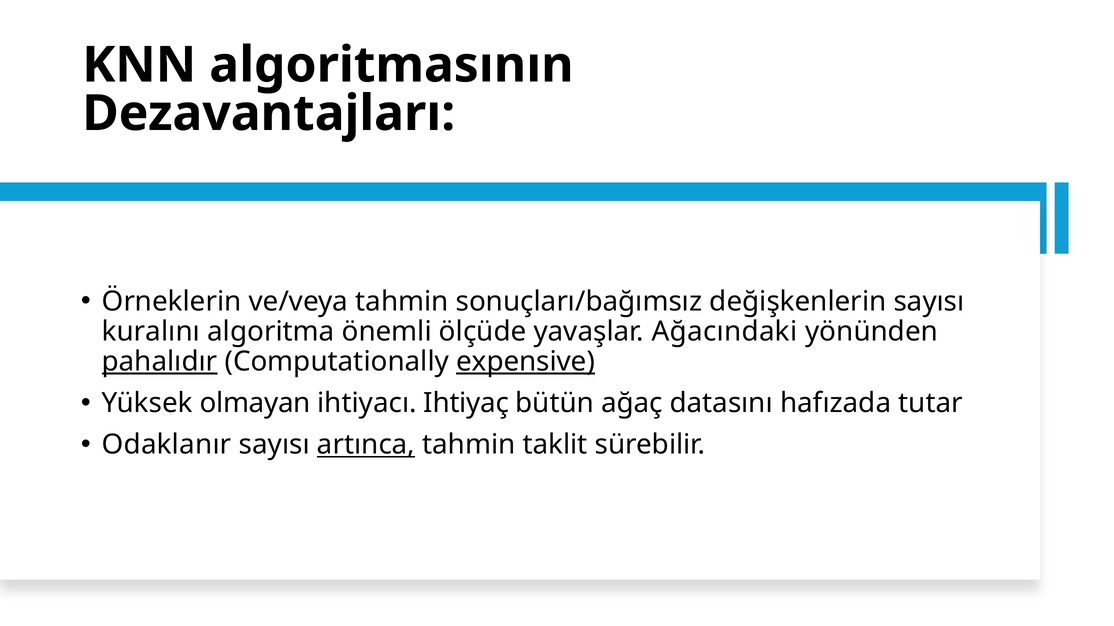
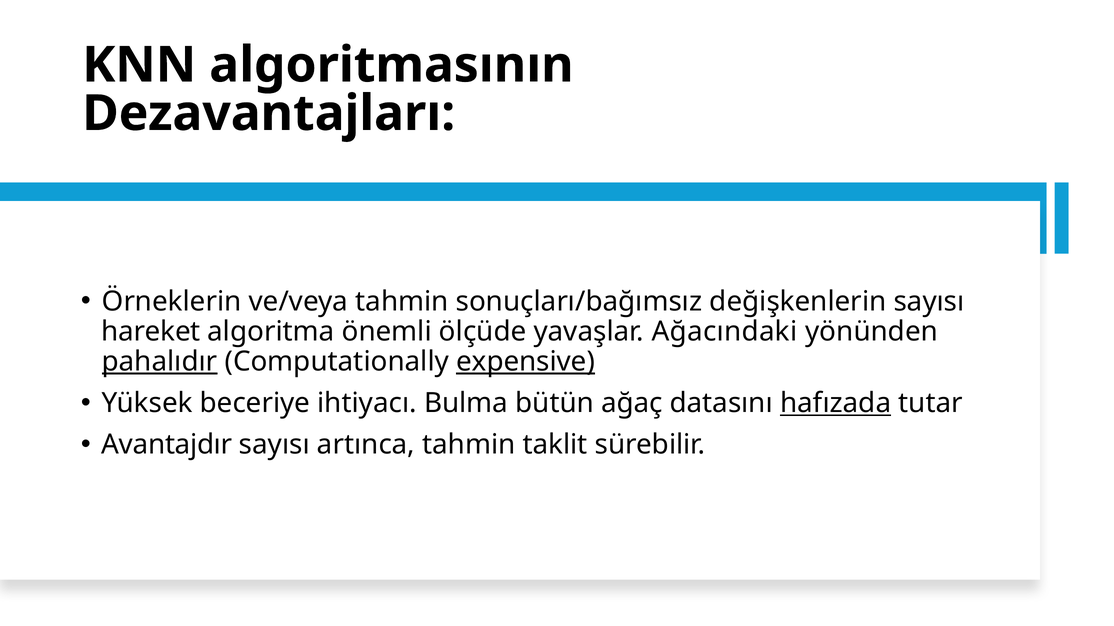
kuralını: kuralını -> hareket (151, 332)
olmayan: olmayan -> beceriye (255, 404)
Ihtiyaç: Ihtiyaç -> Bulma (466, 404)
hafızada underline: none -> present (836, 404)
Odaklanır: Odaklanır -> Avantajdır (167, 445)
artınca underline: present -> none (366, 445)
